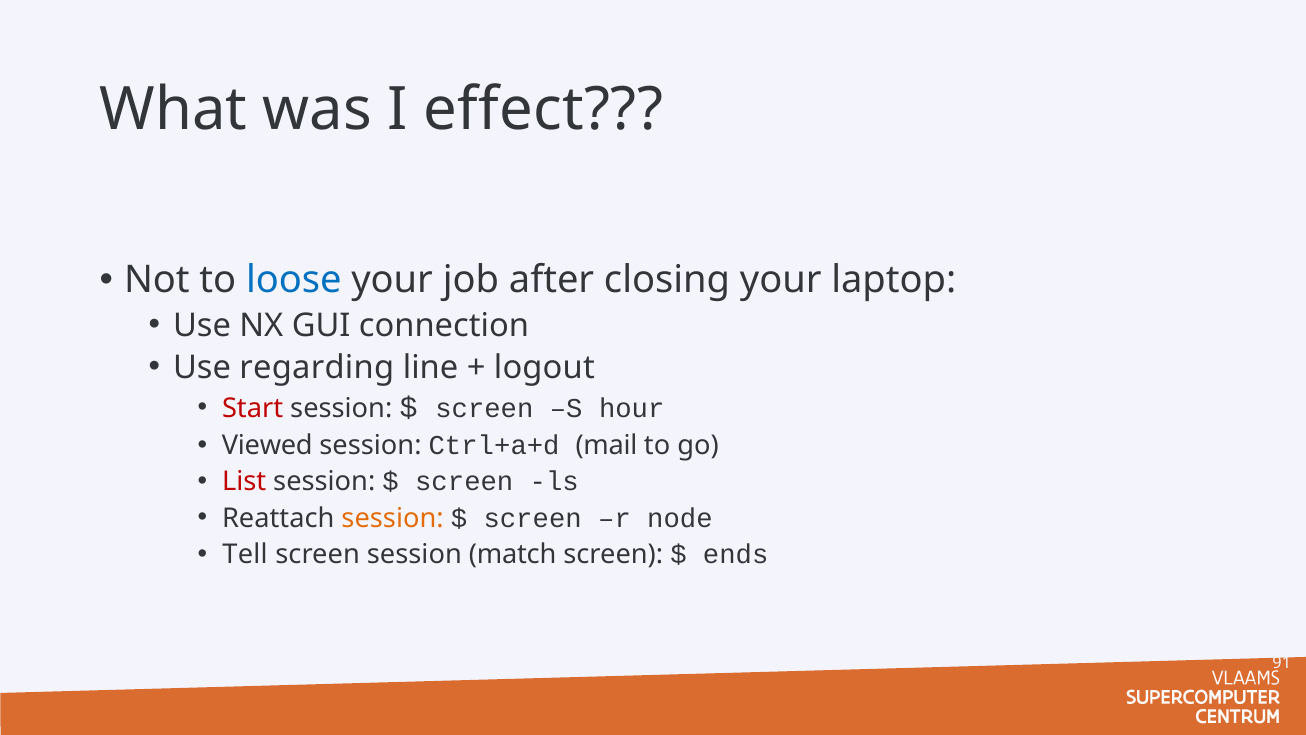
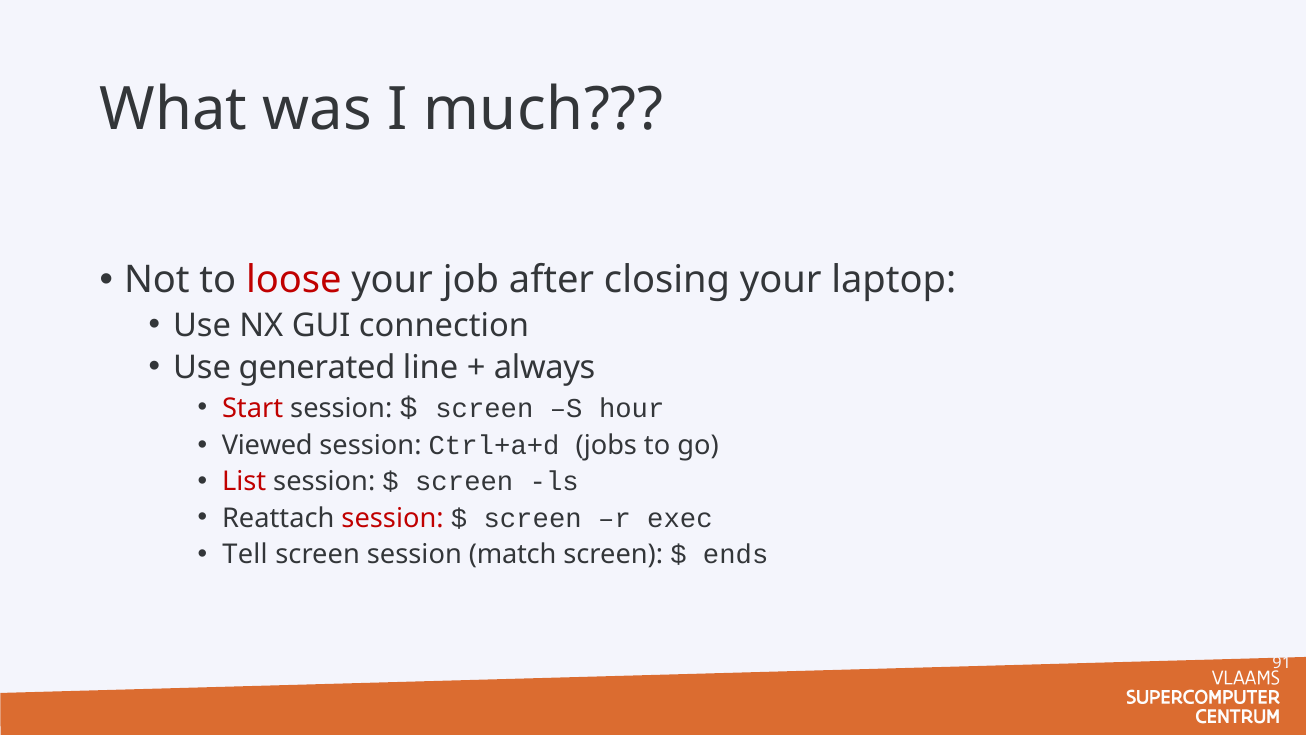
effect: effect -> much (543, 110)
loose colour: blue -> red (294, 280)
regarding: regarding -> generated (317, 367)
logout: logout -> always (545, 367)
mail: mail -> jobs (606, 445)
session colour: orange -> red (393, 518)
node: node -> exec (680, 518)
